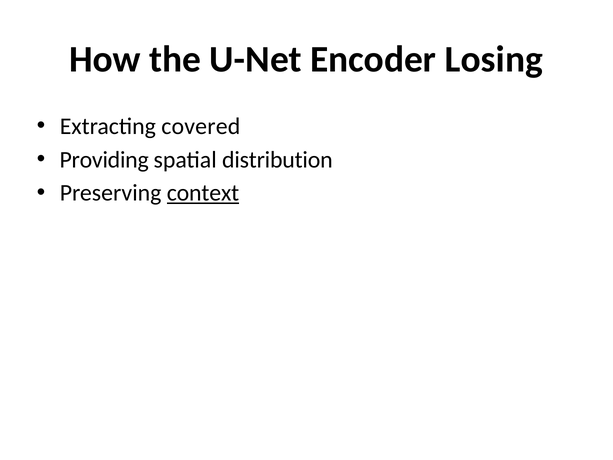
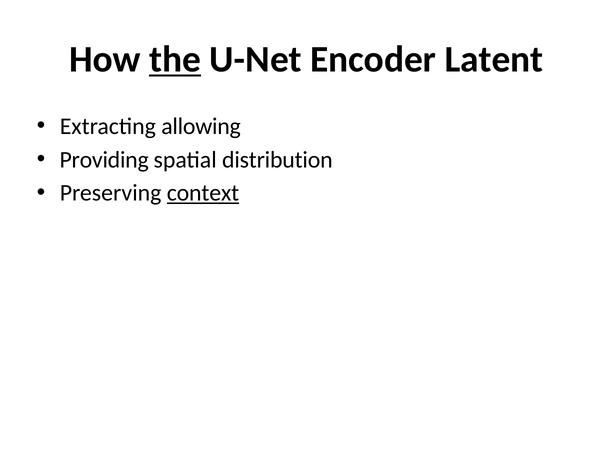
the underline: none -> present (175, 59)
Losing: Losing -> Latent (494, 59)
covered: covered -> allowing (201, 126)
